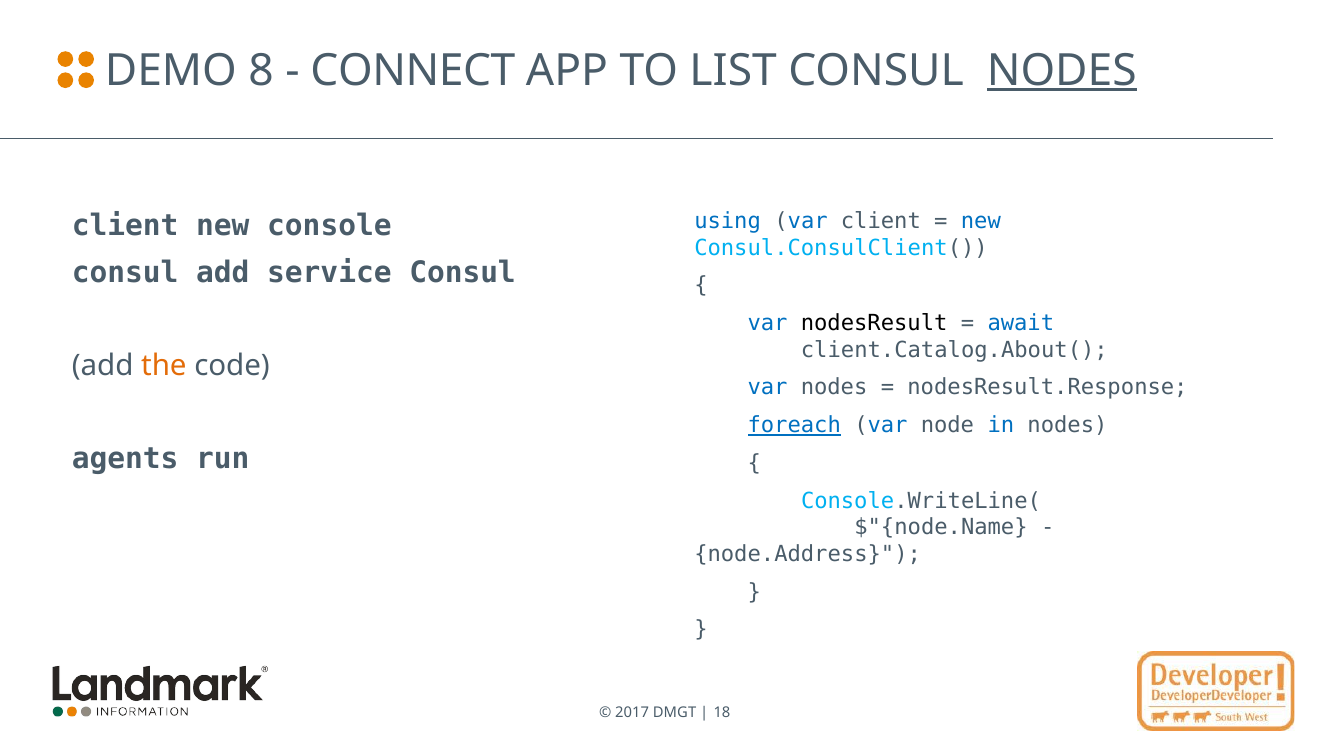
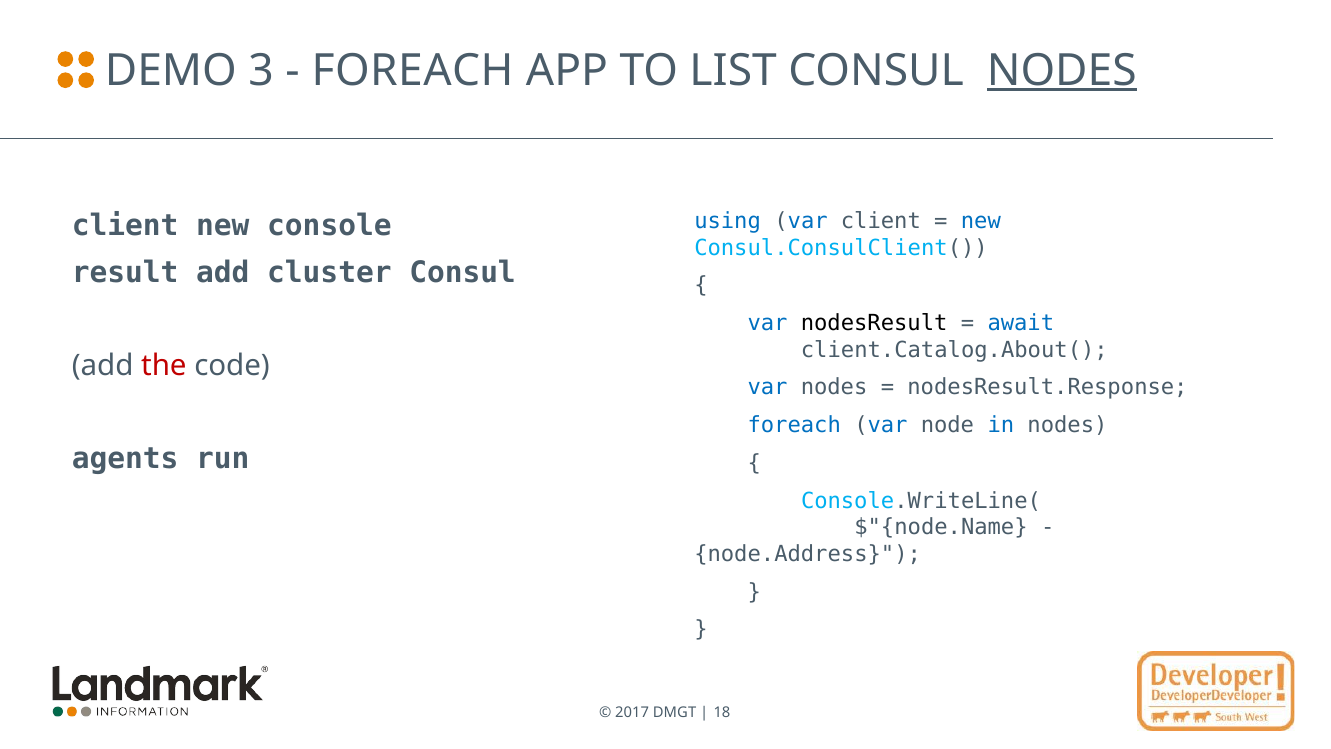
8: 8 -> 3 (261, 71)
CONNECT: CONNECT -> FOREACH (412, 71)
consul: consul -> result (125, 273)
service: service -> cluster (329, 273)
the colour: orange -> red (164, 366)
foreach underline: present -> none (794, 425)
